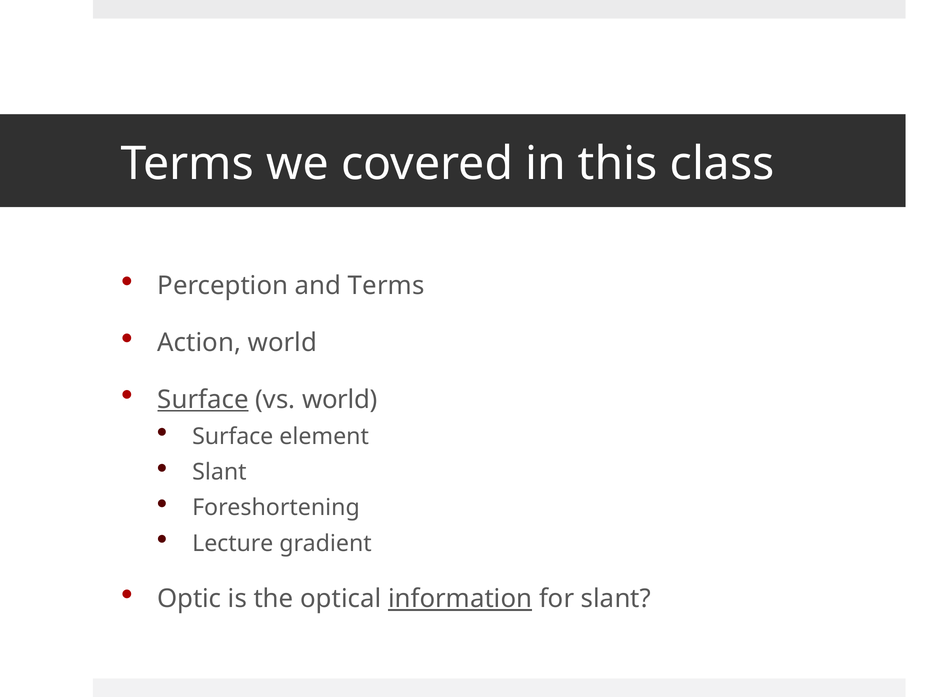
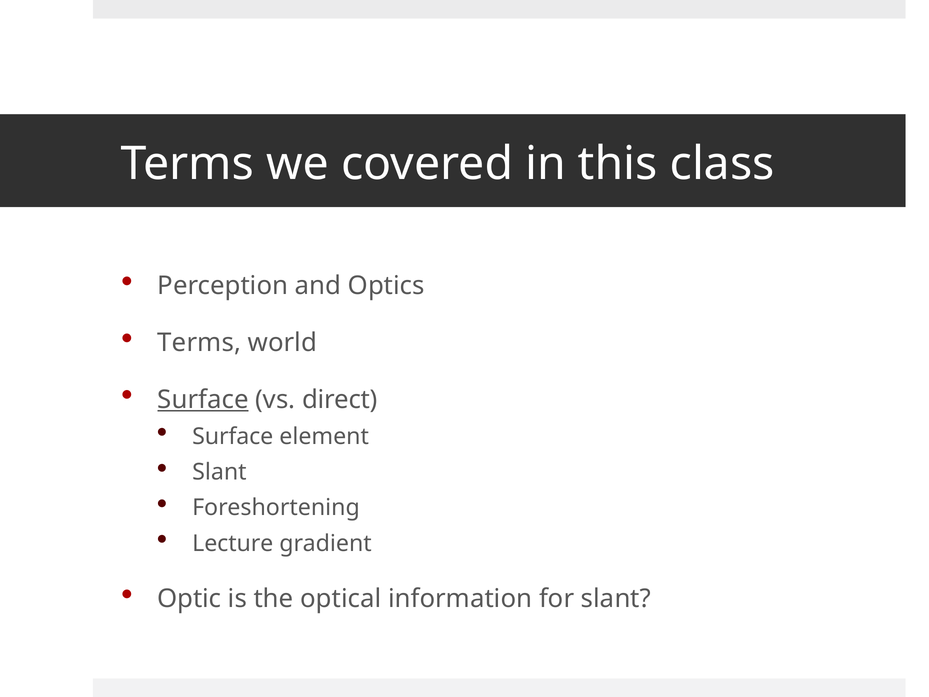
and Terms: Terms -> Optics (386, 286)
Action: Action -> Terms (199, 343)
vs world: world -> direct (340, 399)
information underline: present -> none (460, 599)
